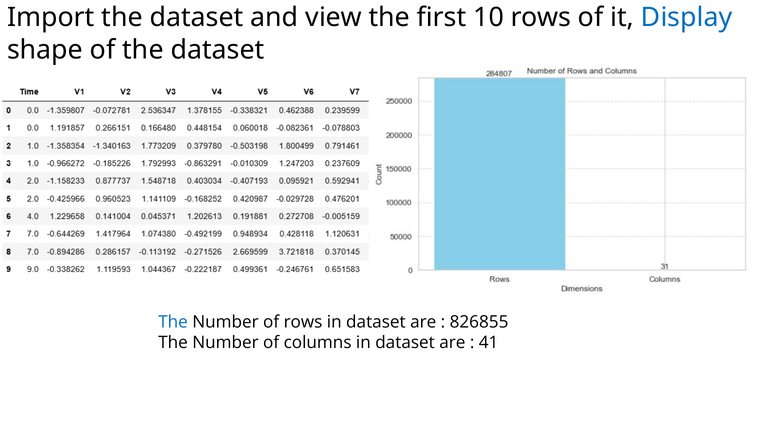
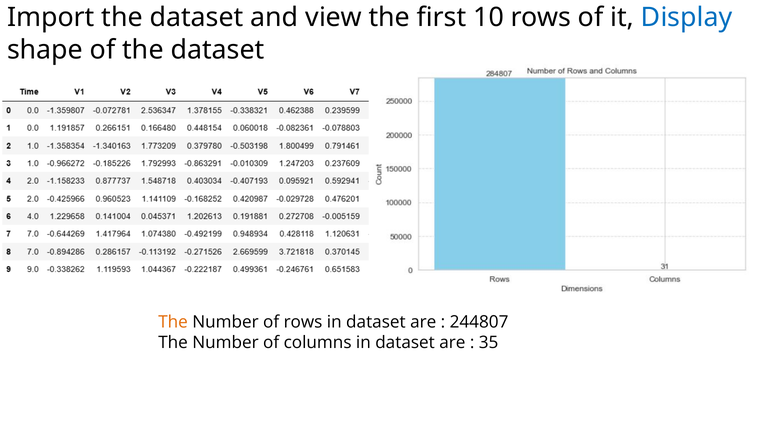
The colour: blue -> orange (173, 322)
826855: 826855 -> 244807 (479, 322)
41: 41 -> 35 (489, 343)
